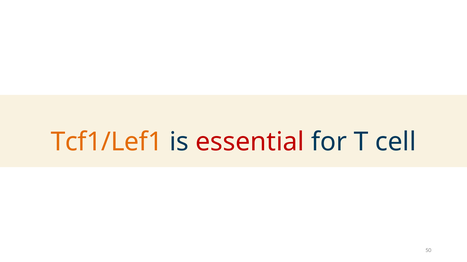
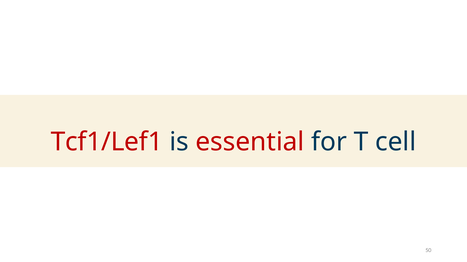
Tcf1/Lef1 colour: orange -> red (107, 142)
